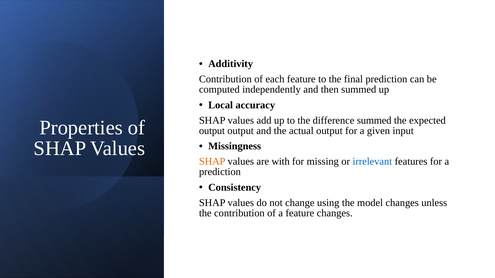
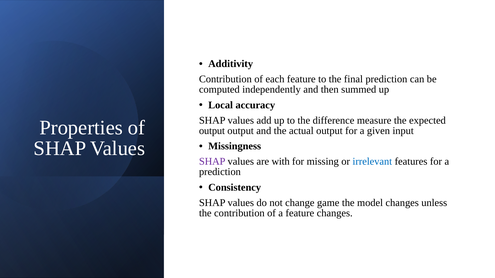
difference summed: summed -> measure (374, 121)
SHAP colour: orange -> purple (212, 162)
using: using -> game (328, 203)
